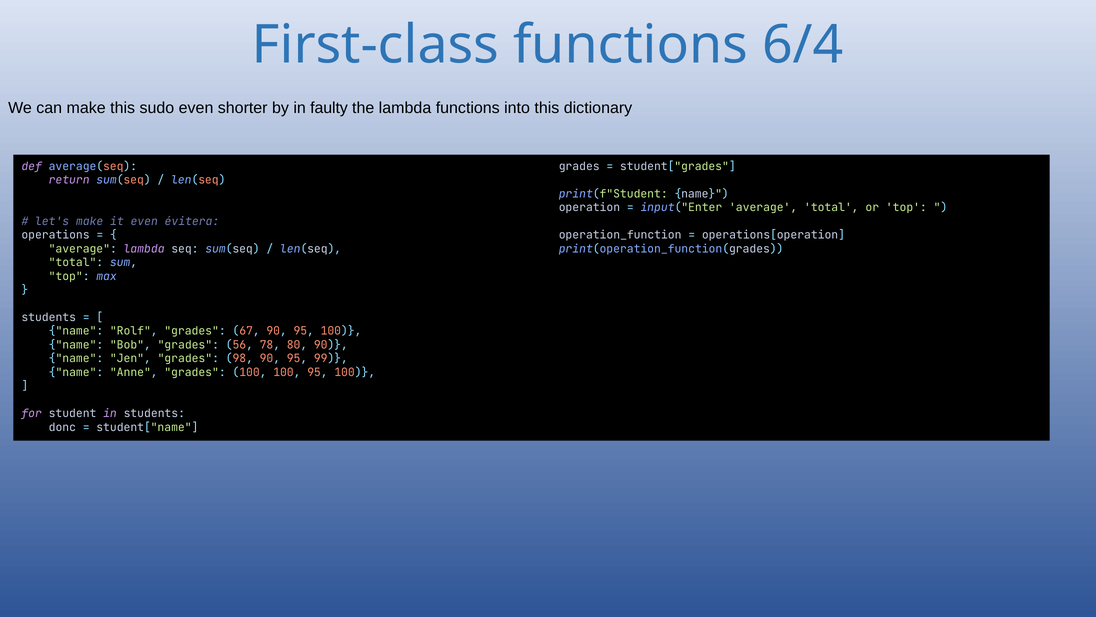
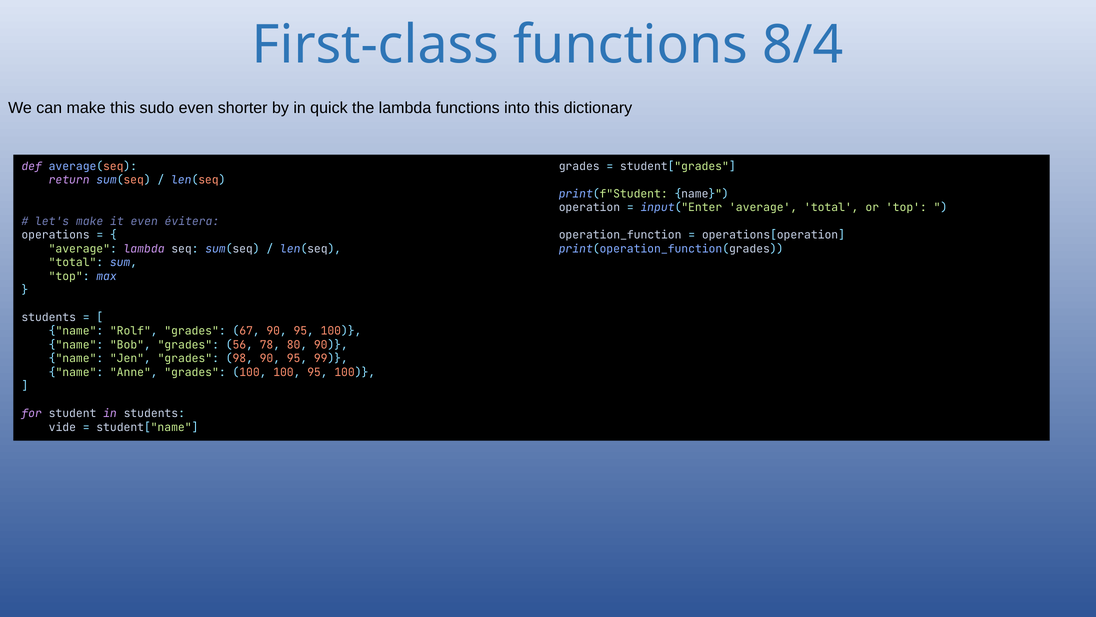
6/4: 6/4 -> 8/4 (803, 45)
faulty: faulty -> quick (329, 108)
donc: donc -> vide (62, 427)
